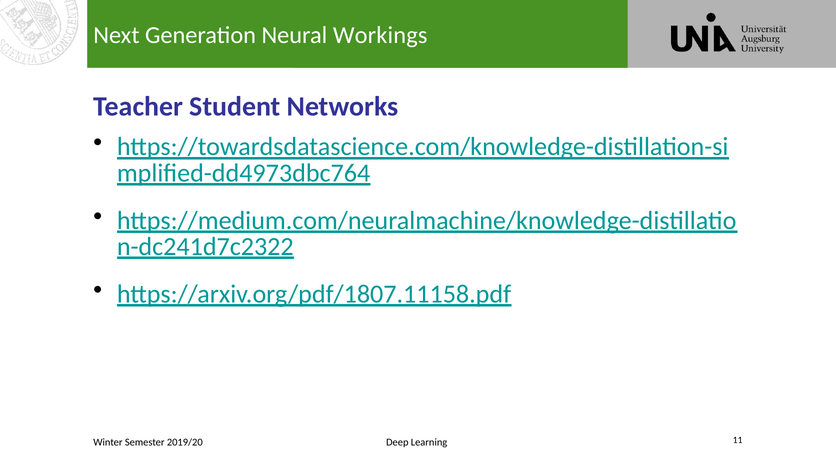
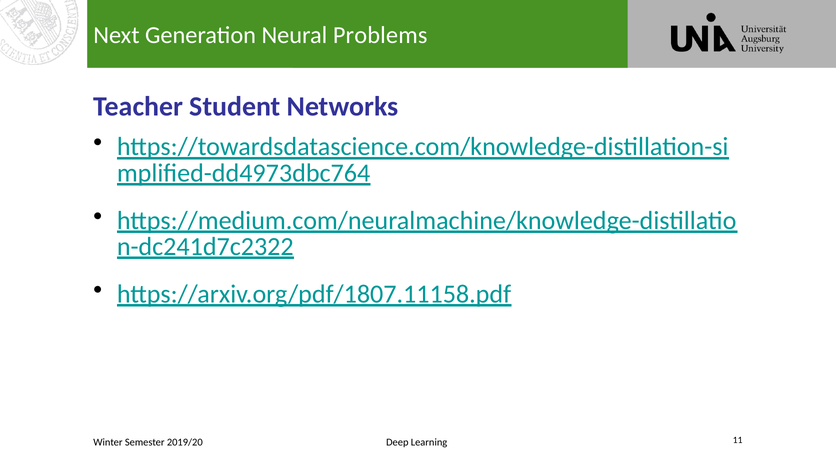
Workings: Workings -> Problems (380, 35)
